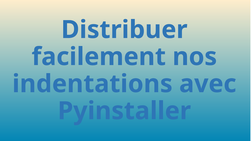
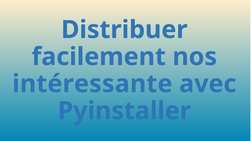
indentations: indentations -> intéressante (92, 84)
